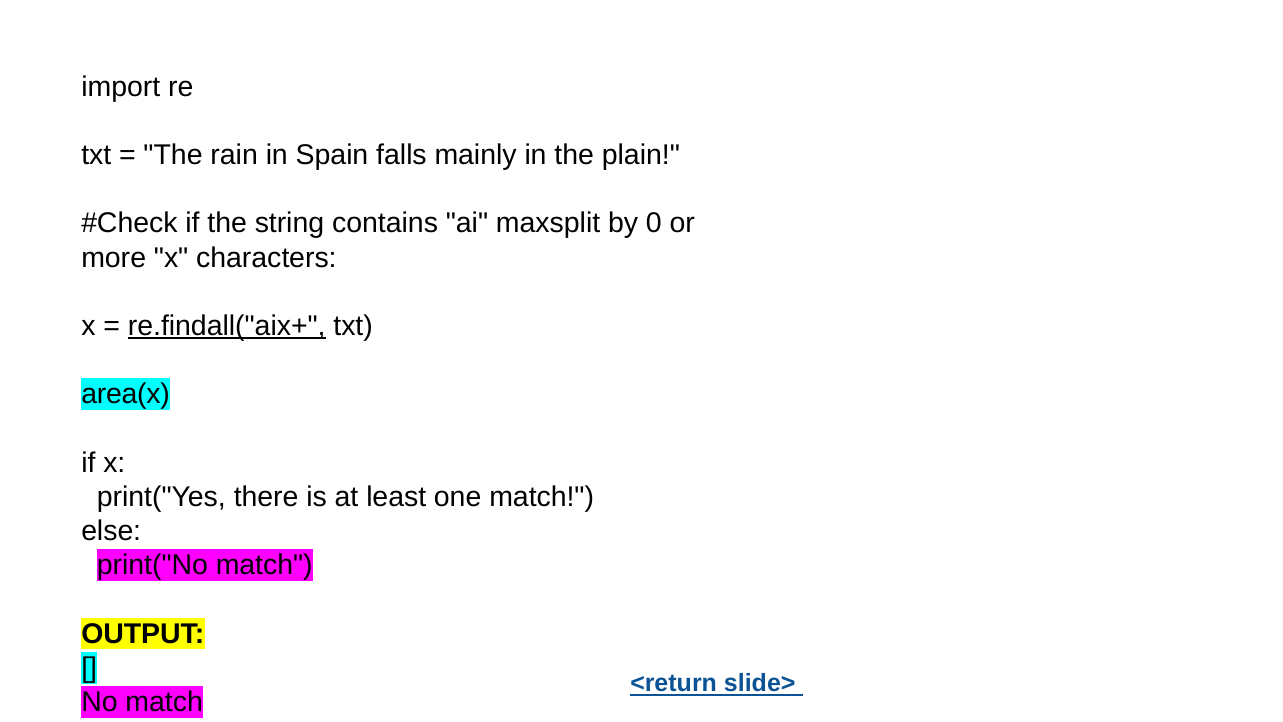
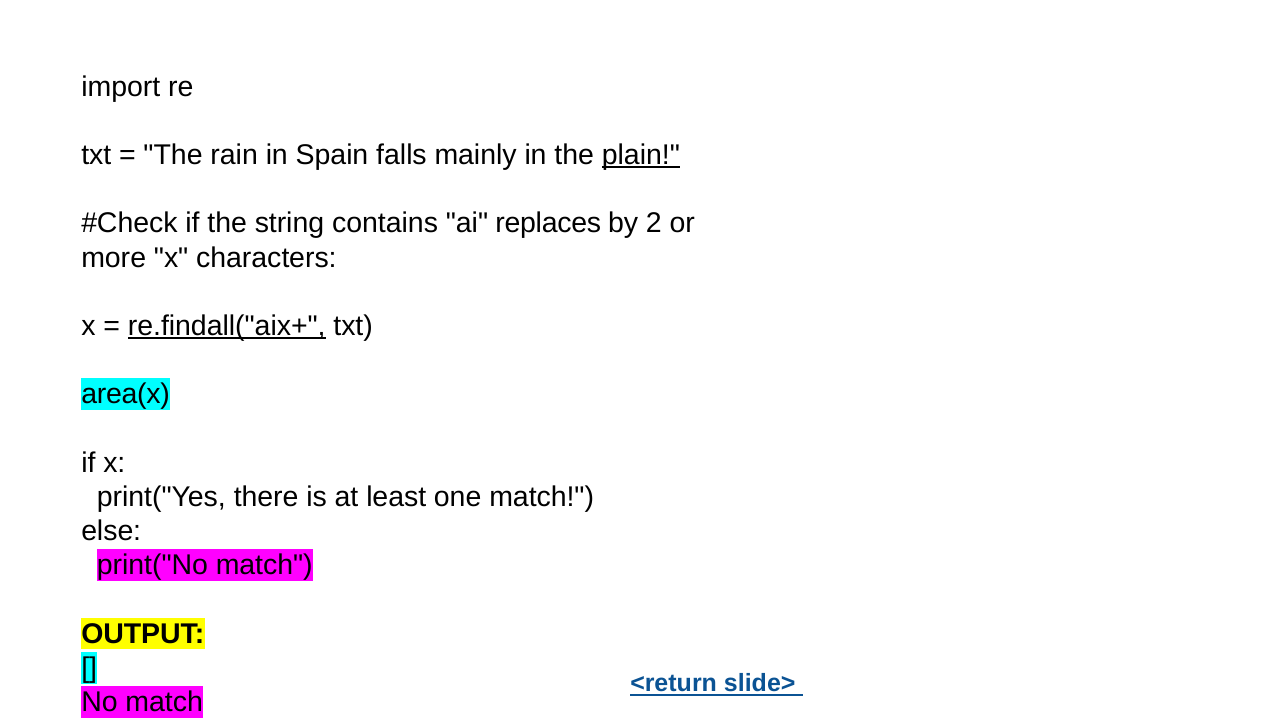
plain underline: none -> present (641, 155)
maxsplit: maxsplit -> replaces (548, 223)
0: 0 -> 2 (654, 223)
